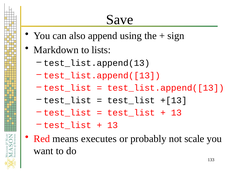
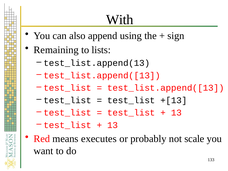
Save: Save -> With (120, 20)
Markdown: Markdown -> Remaining (56, 50)
